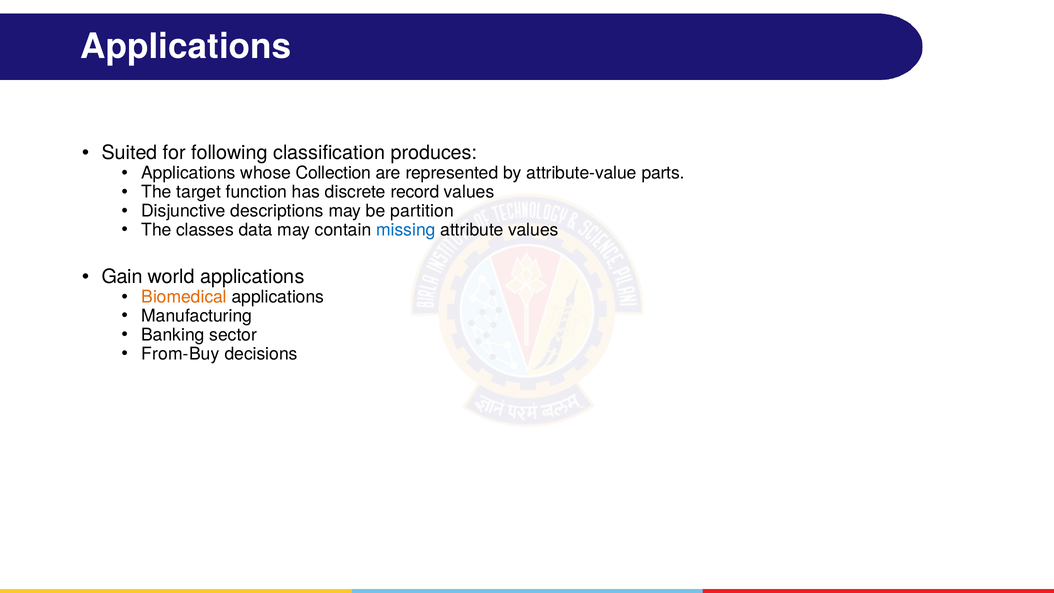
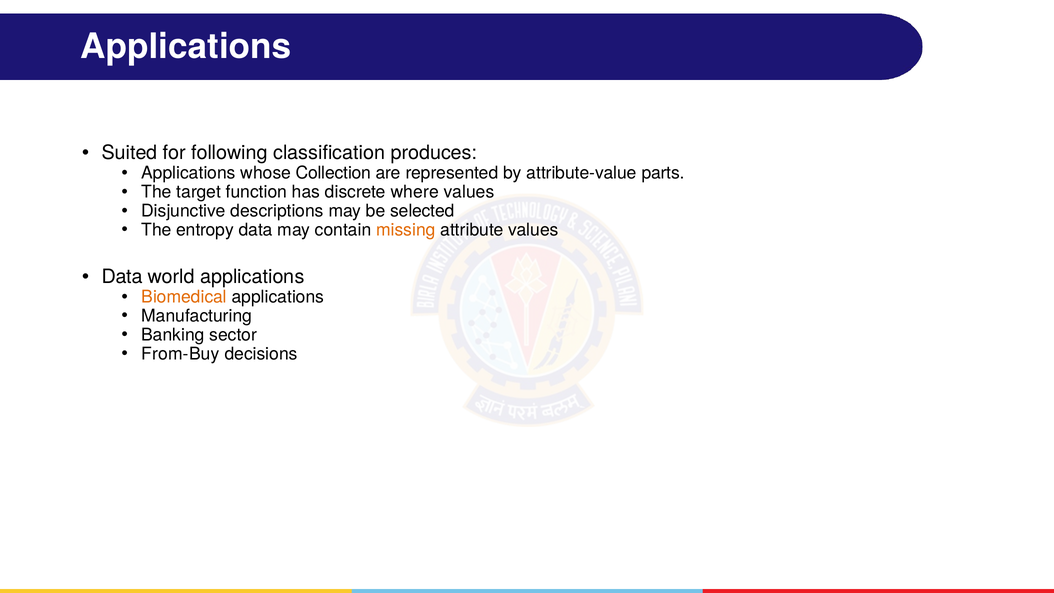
record: record -> where (415, 192)
partition: partition -> selected (422, 211)
classes: classes -> entropy (205, 230)
missing colour: blue -> orange (406, 230)
Gain: Gain -> Data (122, 277)
